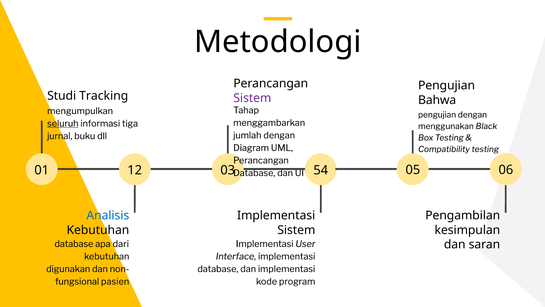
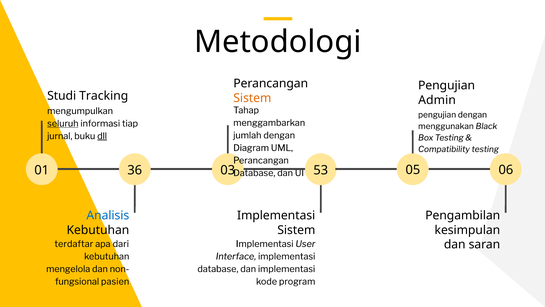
Sistem colour: purple -> orange (252, 98)
Bahwa: Bahwa -> Admin (437, 100)
tiga: tiga -> tiap (130, 123)
dll underline: none -> present (102, 136)
12: 12 -> 36 (135, 170)
54: 54 -> 53 (321, 170)
database: database -> terdaftar (74, 244)
digunakan: digunakan -> mengelola (68, 269)
